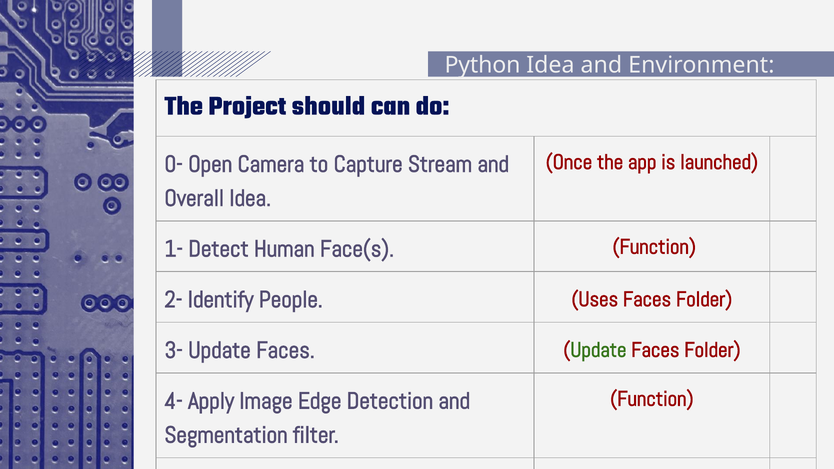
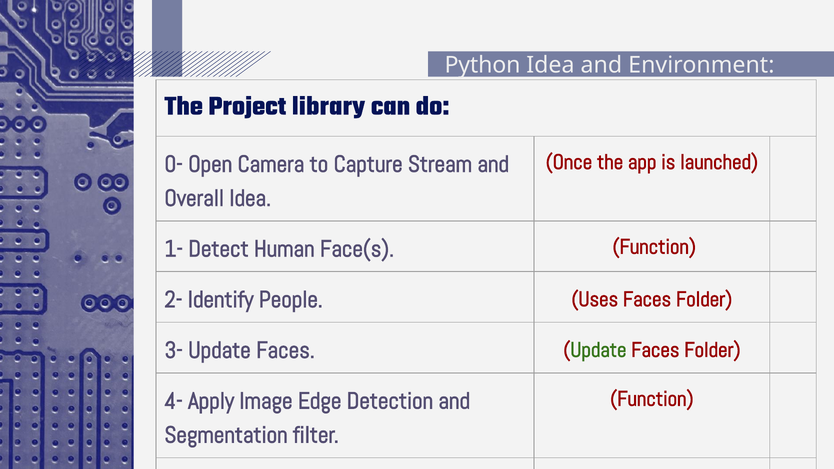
should: should -> library (328, 106)
